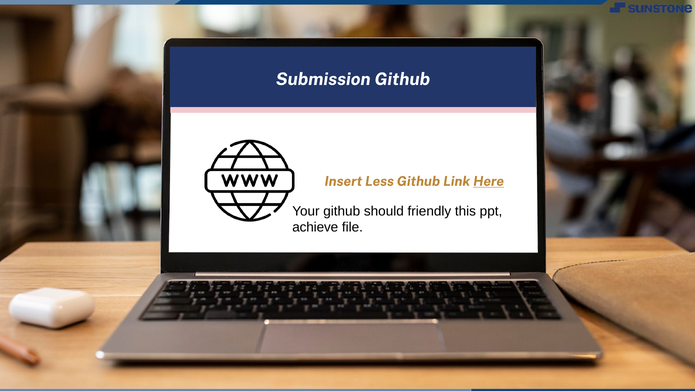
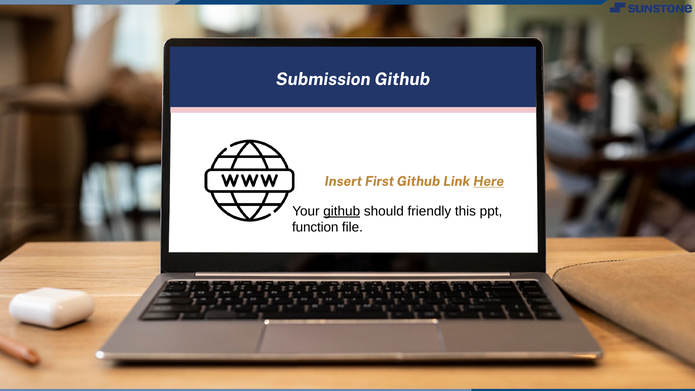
Less: Less -> First (380, 181)
github underline: none -> present (342, 211)
achieve: achieve -> function (315, 227)
